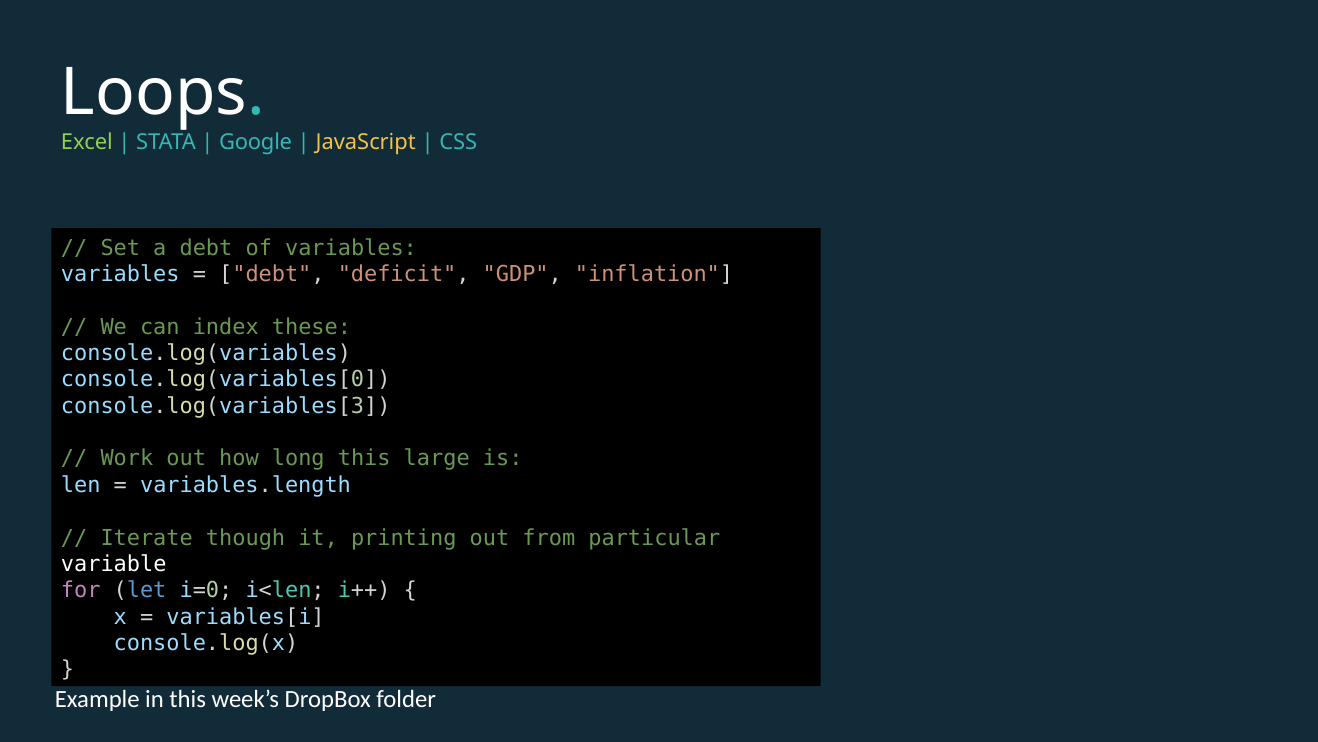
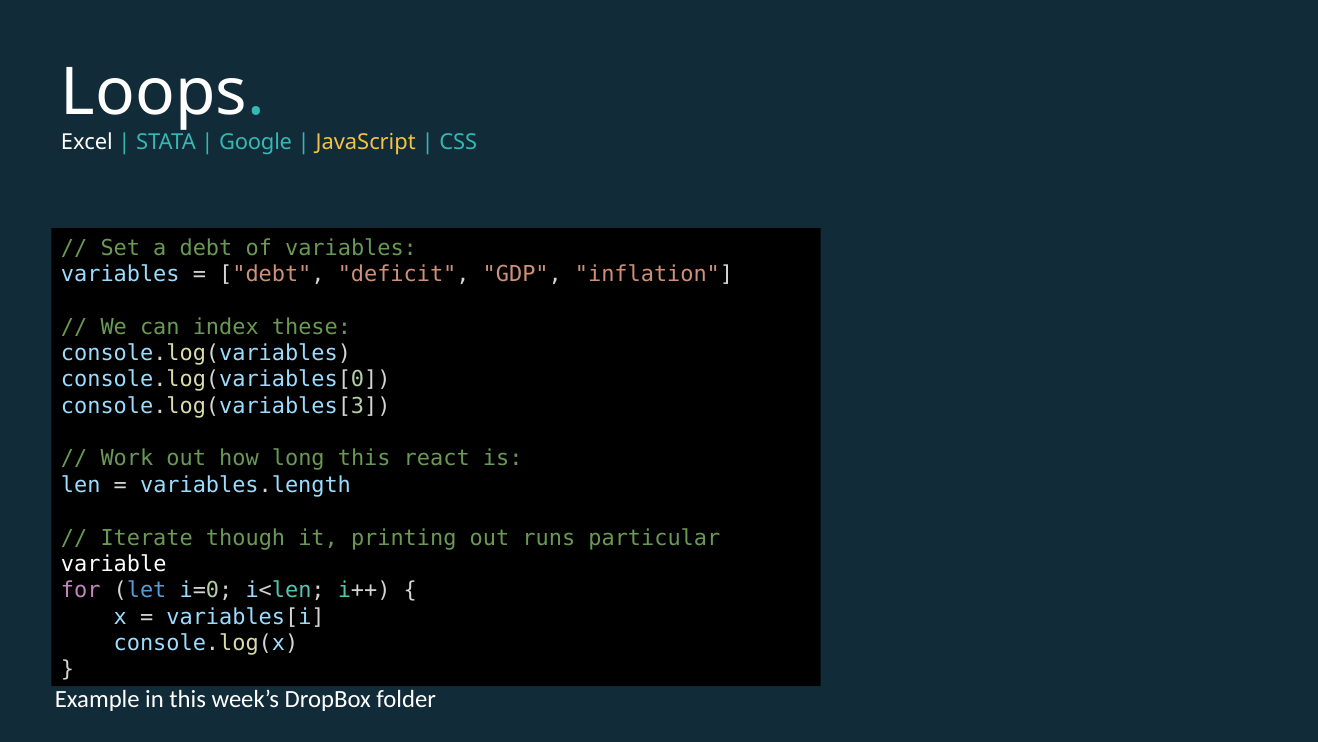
Excel colour: light green -> white (87, 142)
large: large -> react (437, 458)
from: from -> runs (549, 537)
